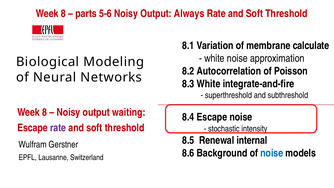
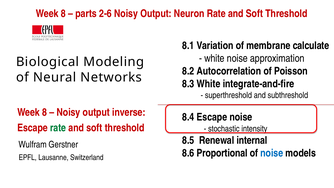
5-6: 5-6 -> 2-6 (105, 14)
Always: Always -> Neuron (189, 14)
waiting: waiting -> inverse (129, 112)
rate colour: purple -> green (58, 128)
Background: Background -> Proportional (222, 153)
